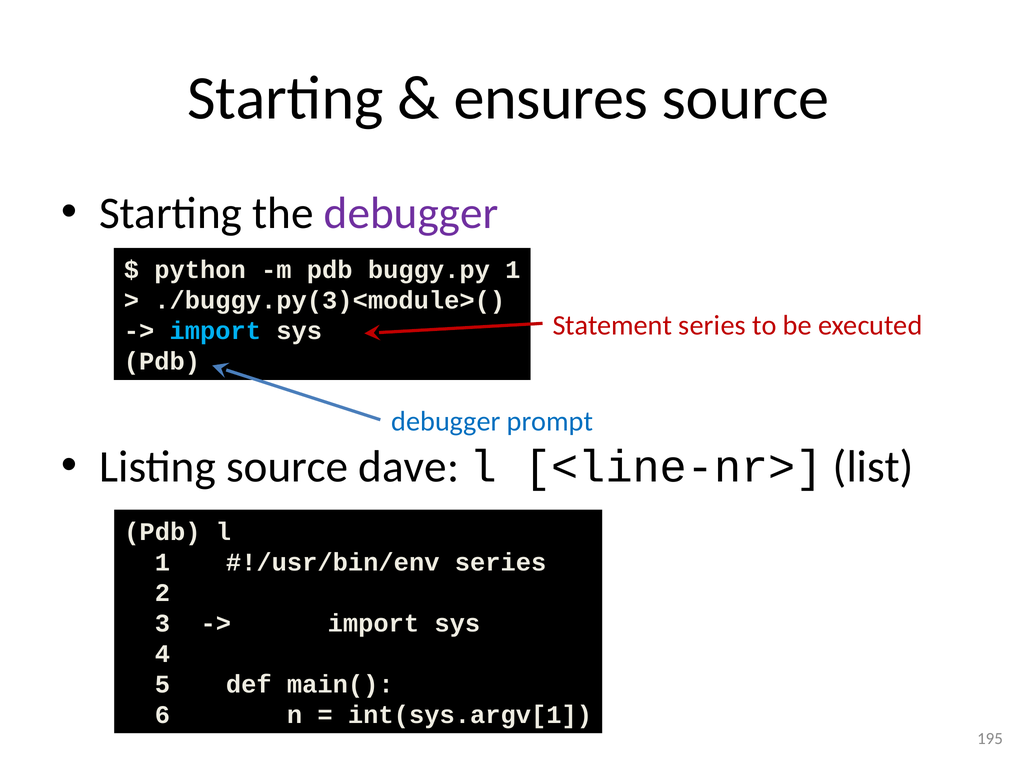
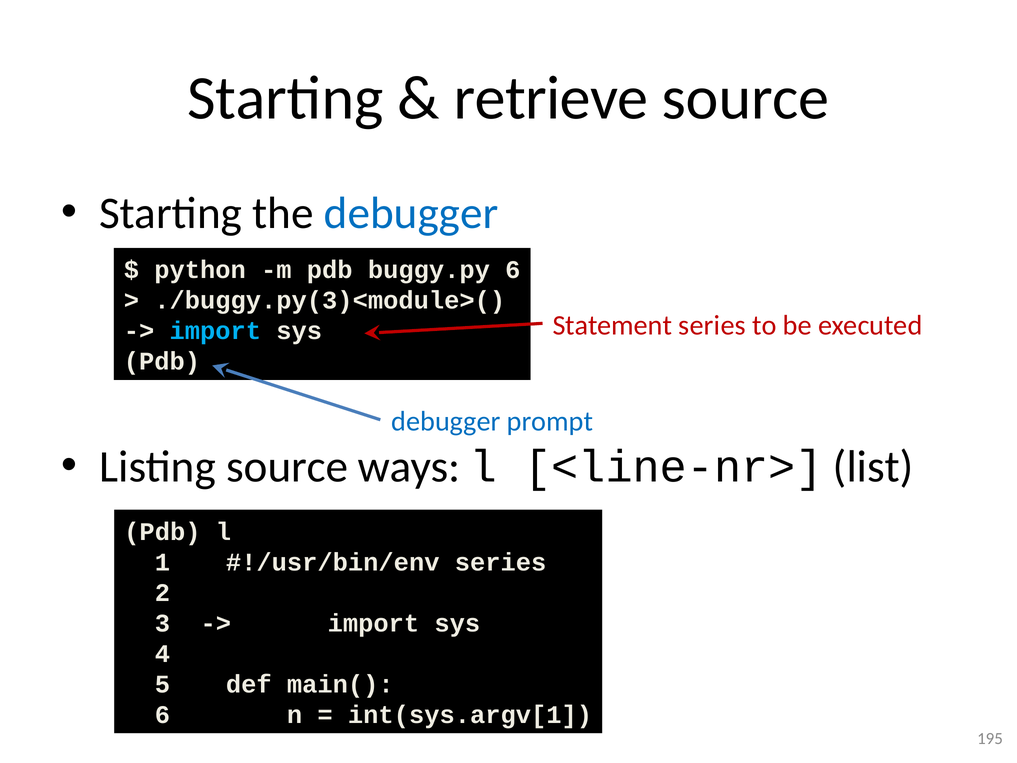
ensures: ensures -> retrieve (551, 98)
debugger colour: purple -> blue (411, 213)
buggy.py 1: 1 -> 6 (513, 270)
dave: dave -> ways (409, 467)
